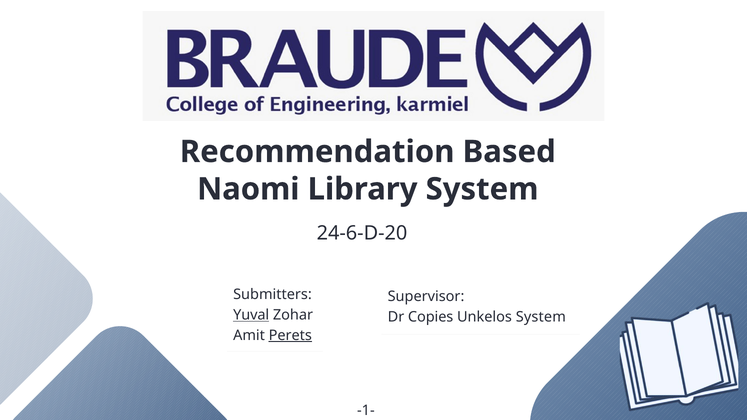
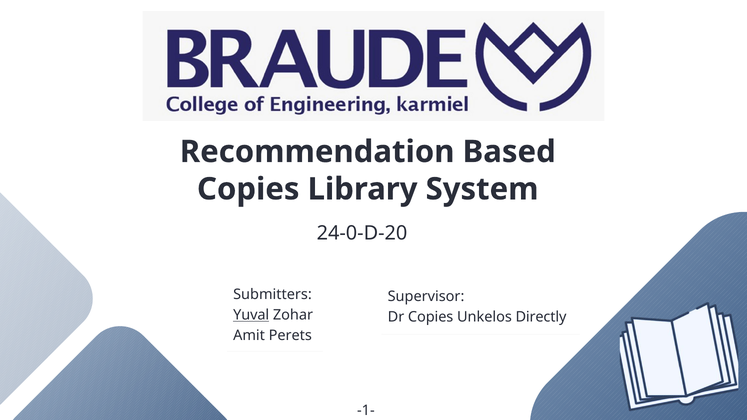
Naomi: Naomi -> Copies (248, 189)
24-6-D-20: 24-6-D-20 -> 24-0-D-20 (362, 233)
Unkelos System: System -> Directly (541, 317)
Perets underline: present -> none (290, 336)
